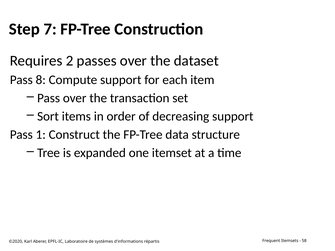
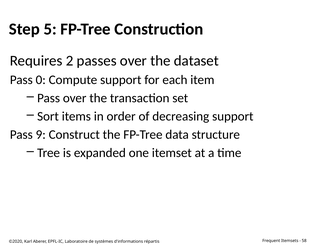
7: 7 -> 5 (50, 29)
8: 8 -> 0 (41, 80)
1: 1 -> 9 (41, 135)
